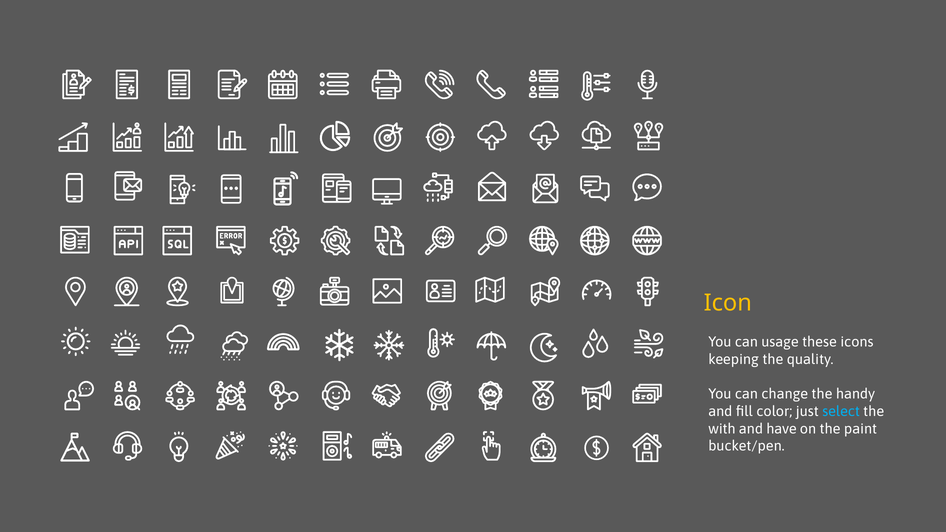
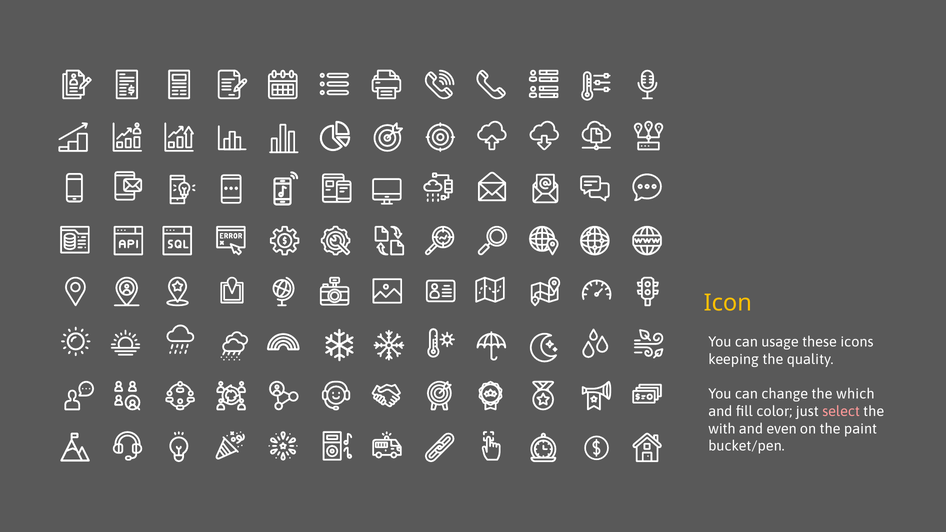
handy: handy -> which (855, 394)
select colour: light blue -> pink (841, 412)
have: have -> even (781, 429)
